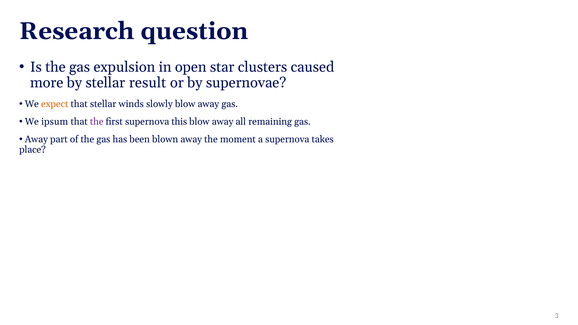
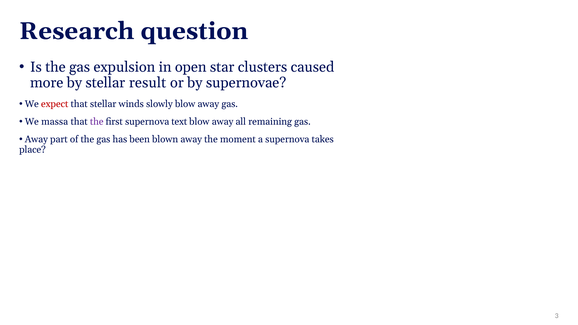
expect colour: orange -> red (55, 104)
ipsum: ipsum -> massa (55, 122)
this: this -> text (179, 122)
